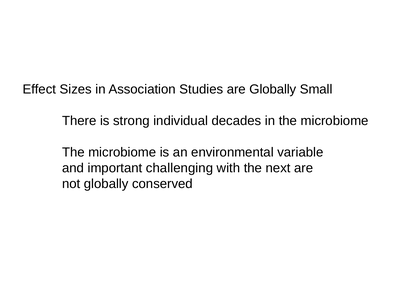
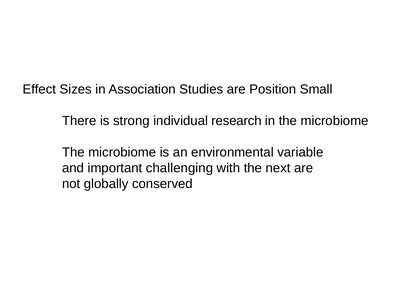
are Globally: Globally -> Position (273, 89)
decades: decades -> research (237, 121)
